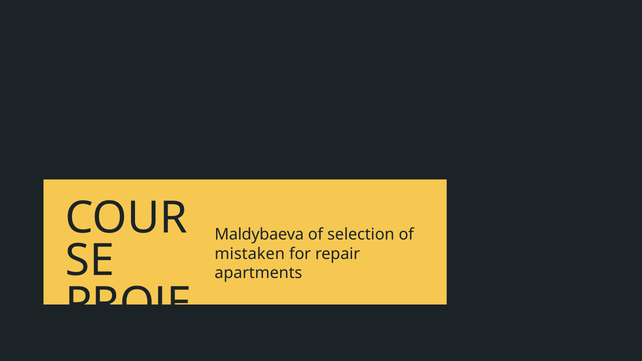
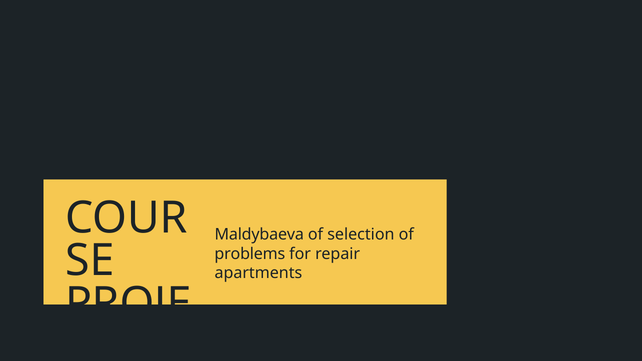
mistaken: mistaken -> problems (250, 254)
